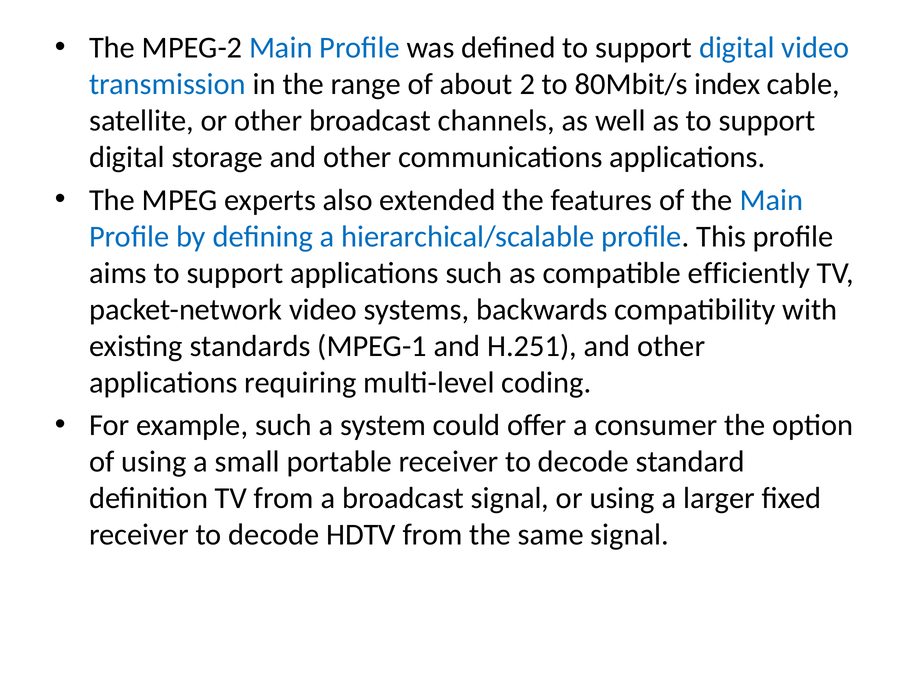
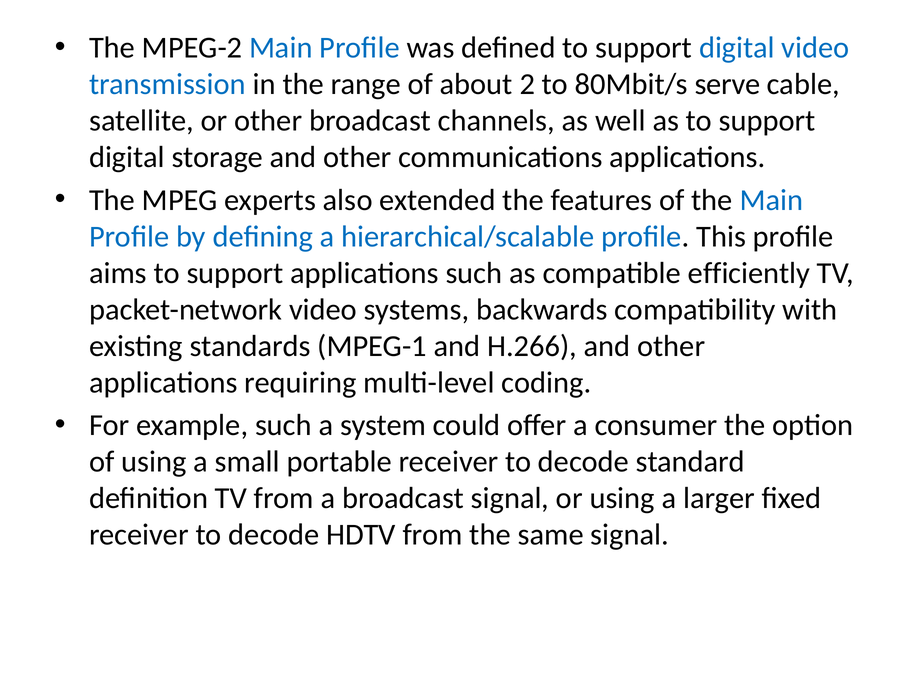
index: index -> serve (727, 84)
H.251: H.251 -> H.266 (532, 346)
